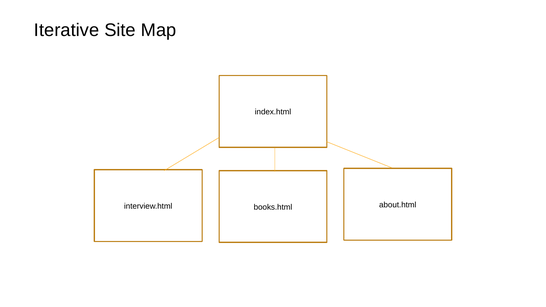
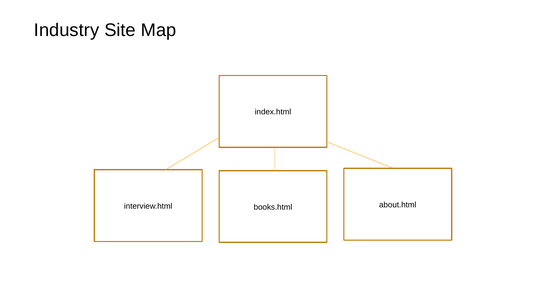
Iterative: Iterative -> Industry (67, 30)
